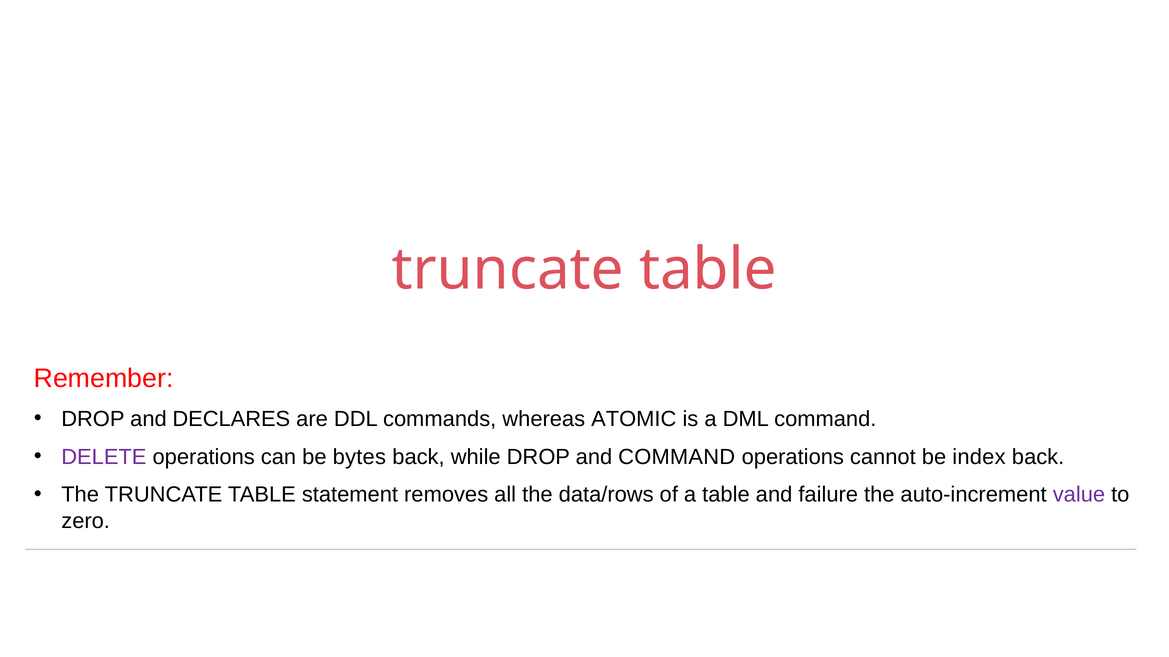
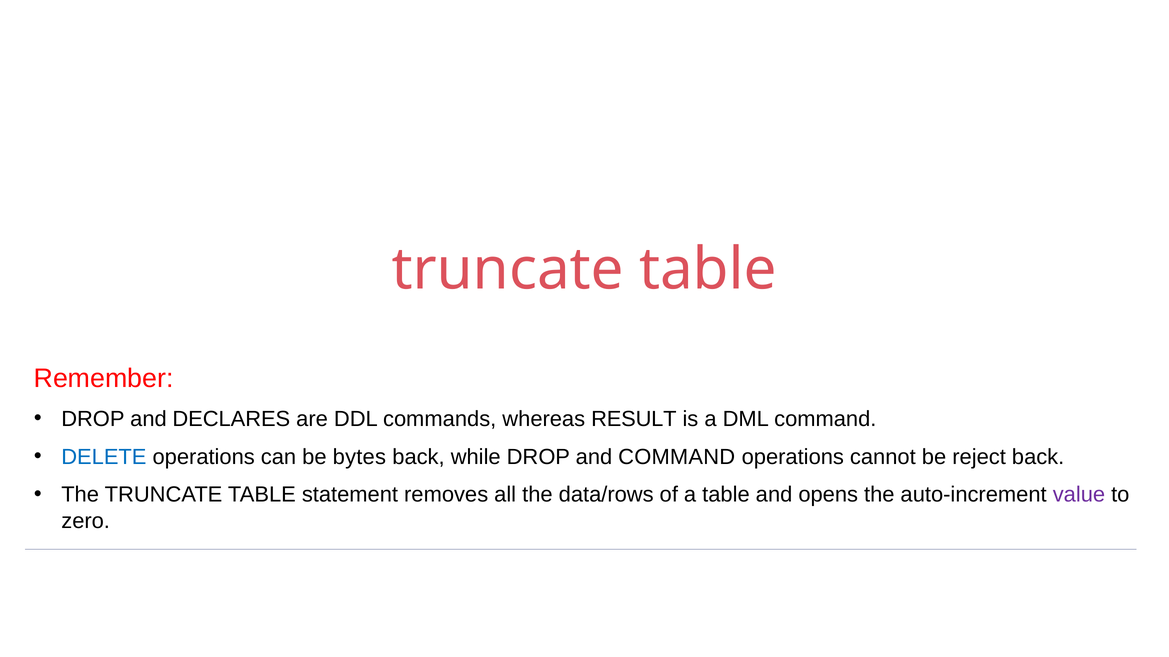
ATOMIC: ATOMIC -> RESULT (634, 419)
DELETE colour: purple -> blue (104, 457)
index: index -> reject (979, 457)
failure: failure -> opens (828, 495)
